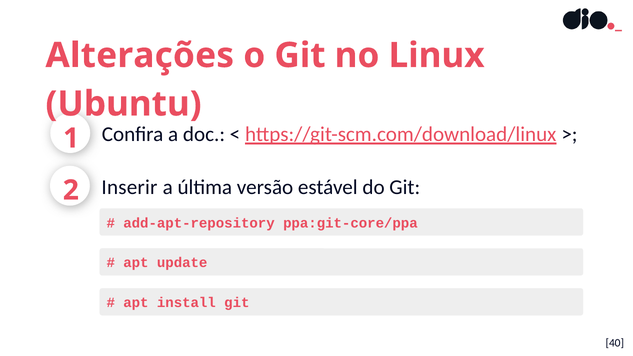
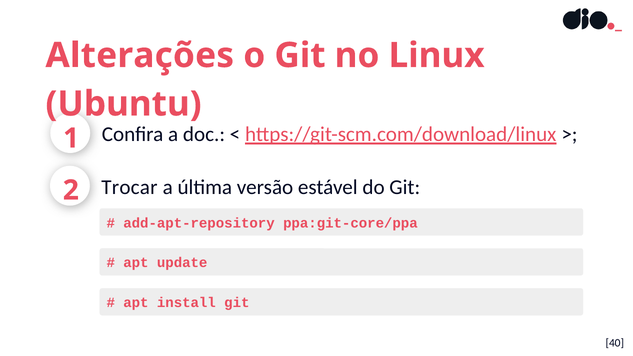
Inserir: Inserir -> Trocar (129, 187)
